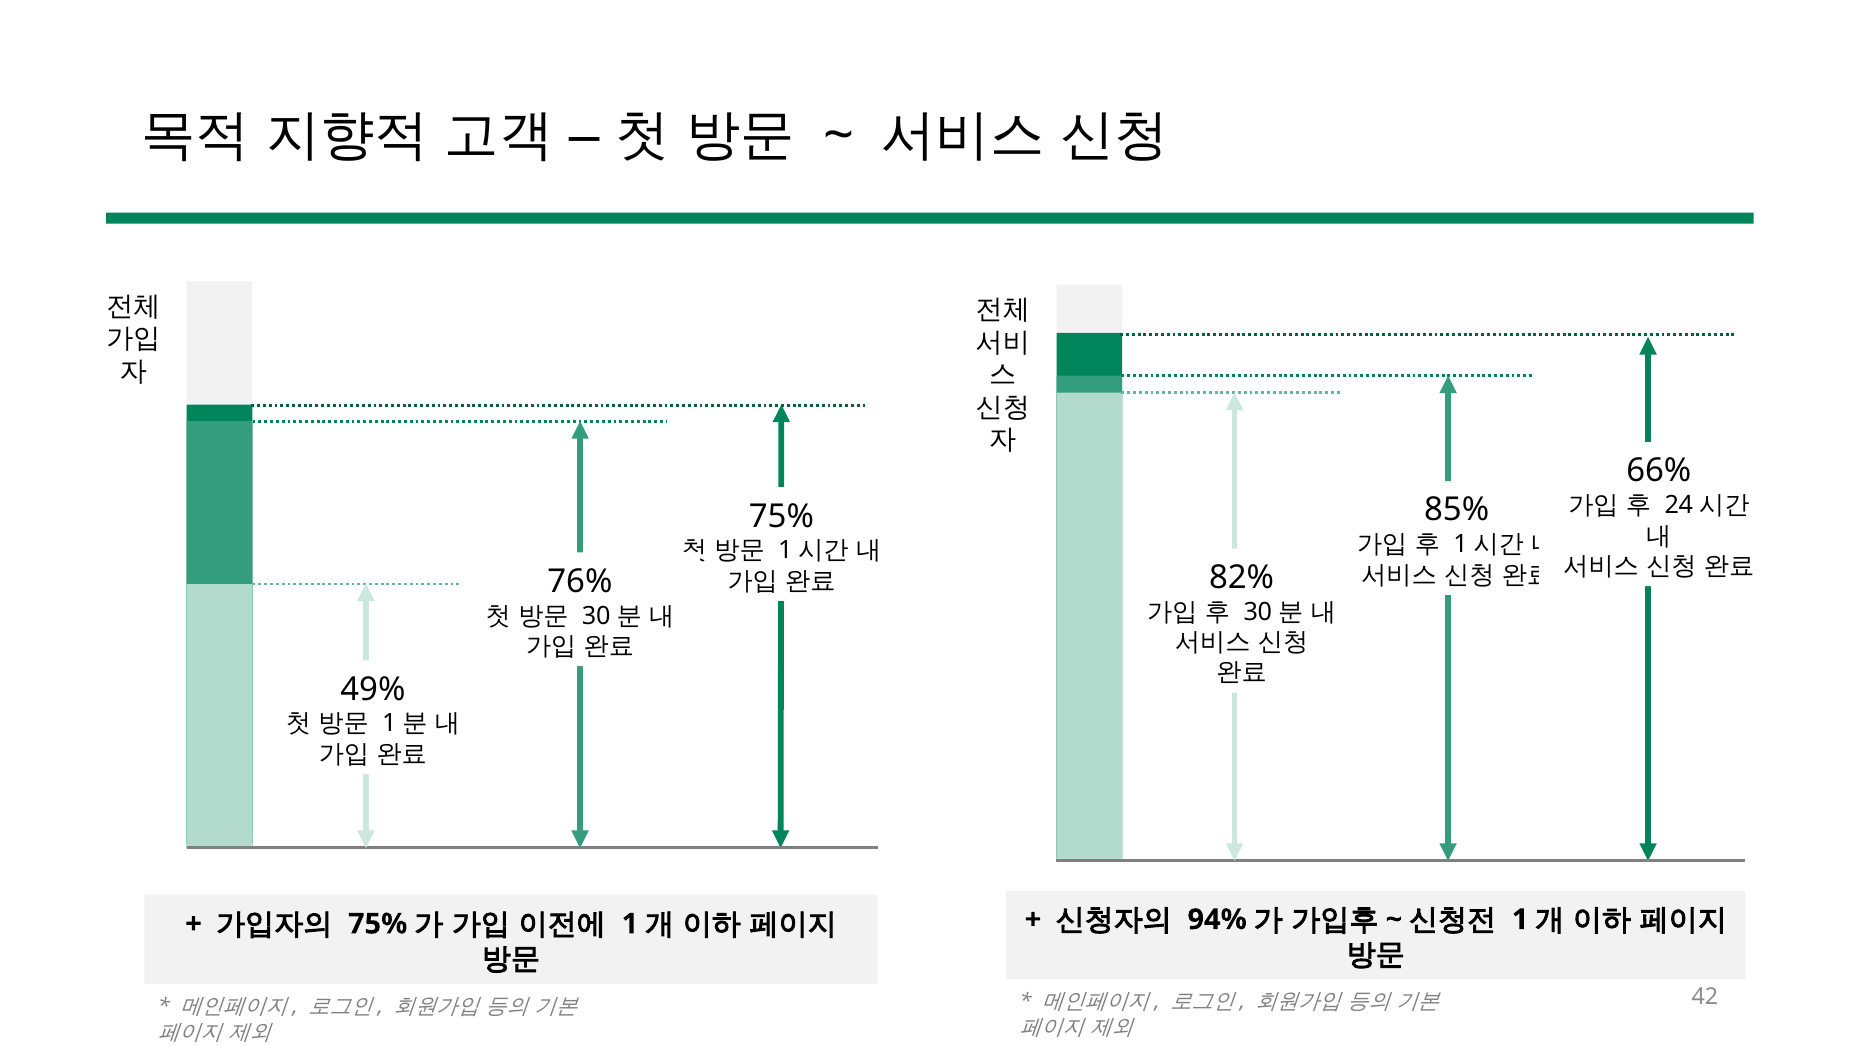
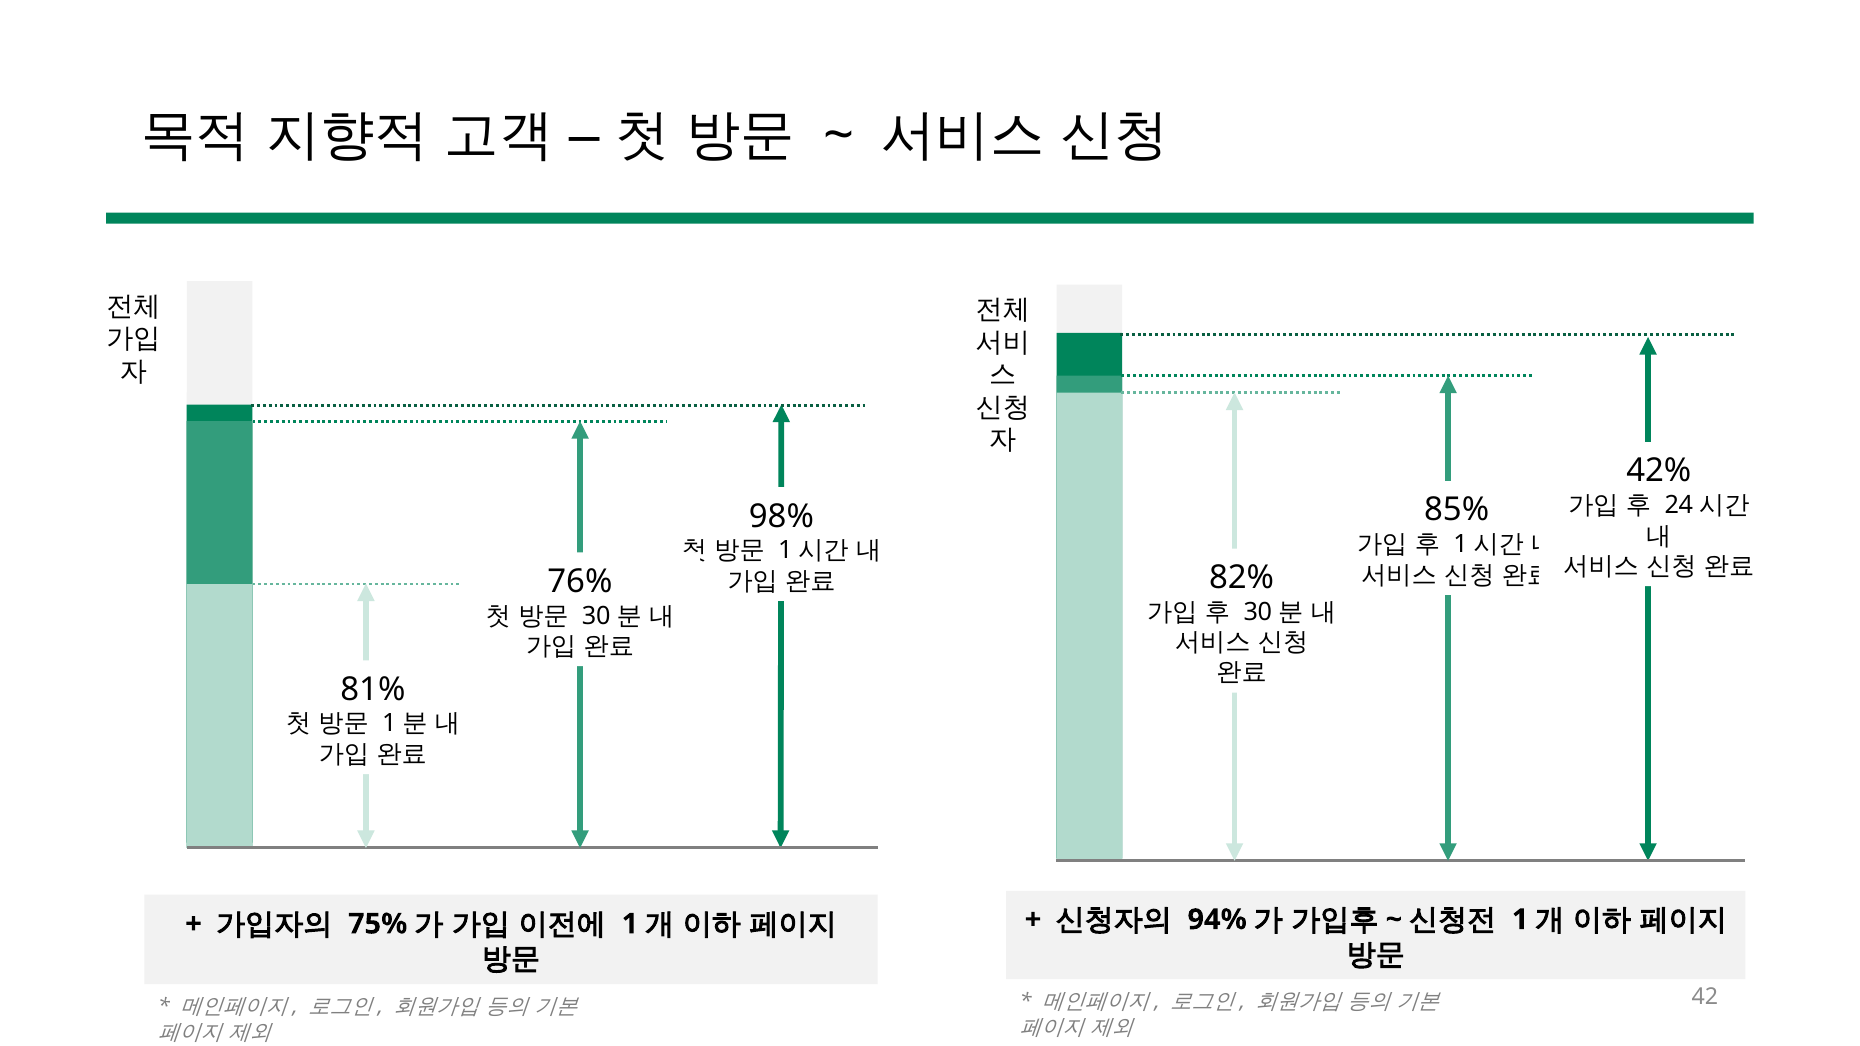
66%: 66% -> 42% (1659, 471)
75%: 75% -> 98% (781, 516)
49%: 49% -> 81% (373, 689)
